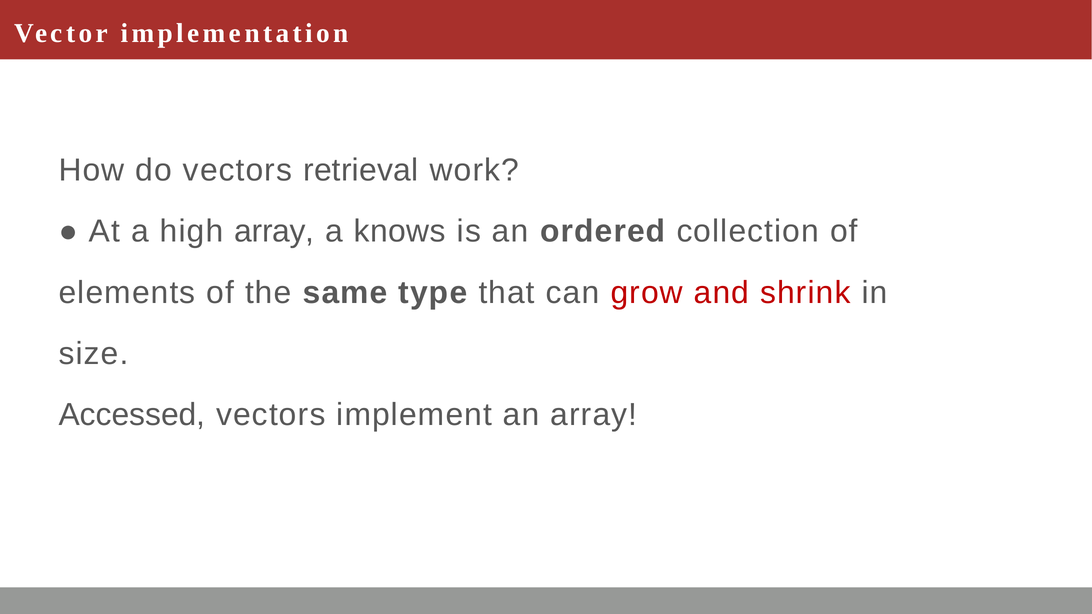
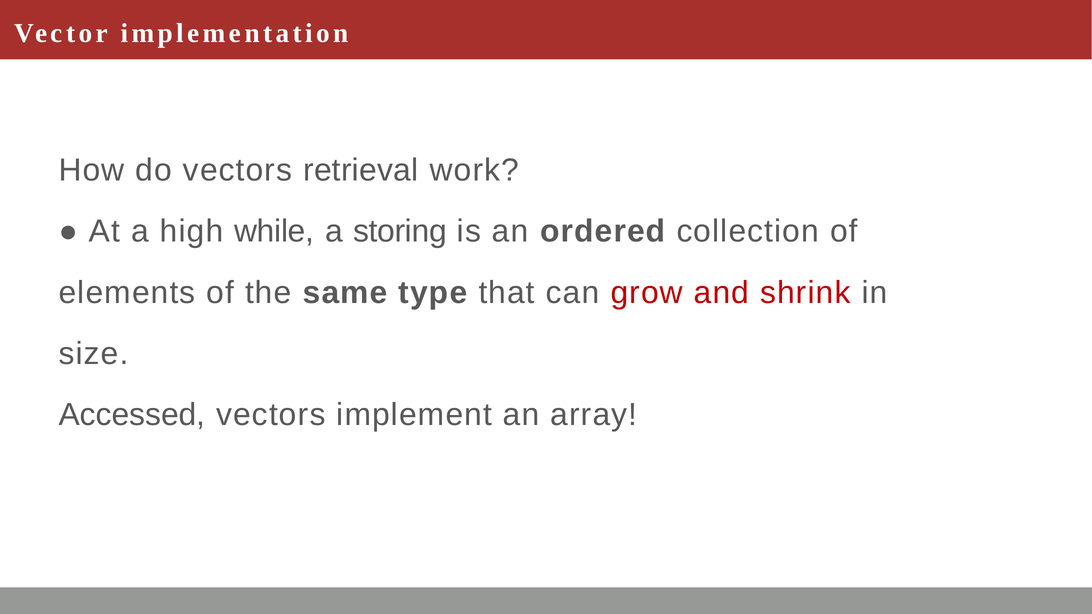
high array: array -> while (274, 232)
knows: knows -> storing (400, 232)
